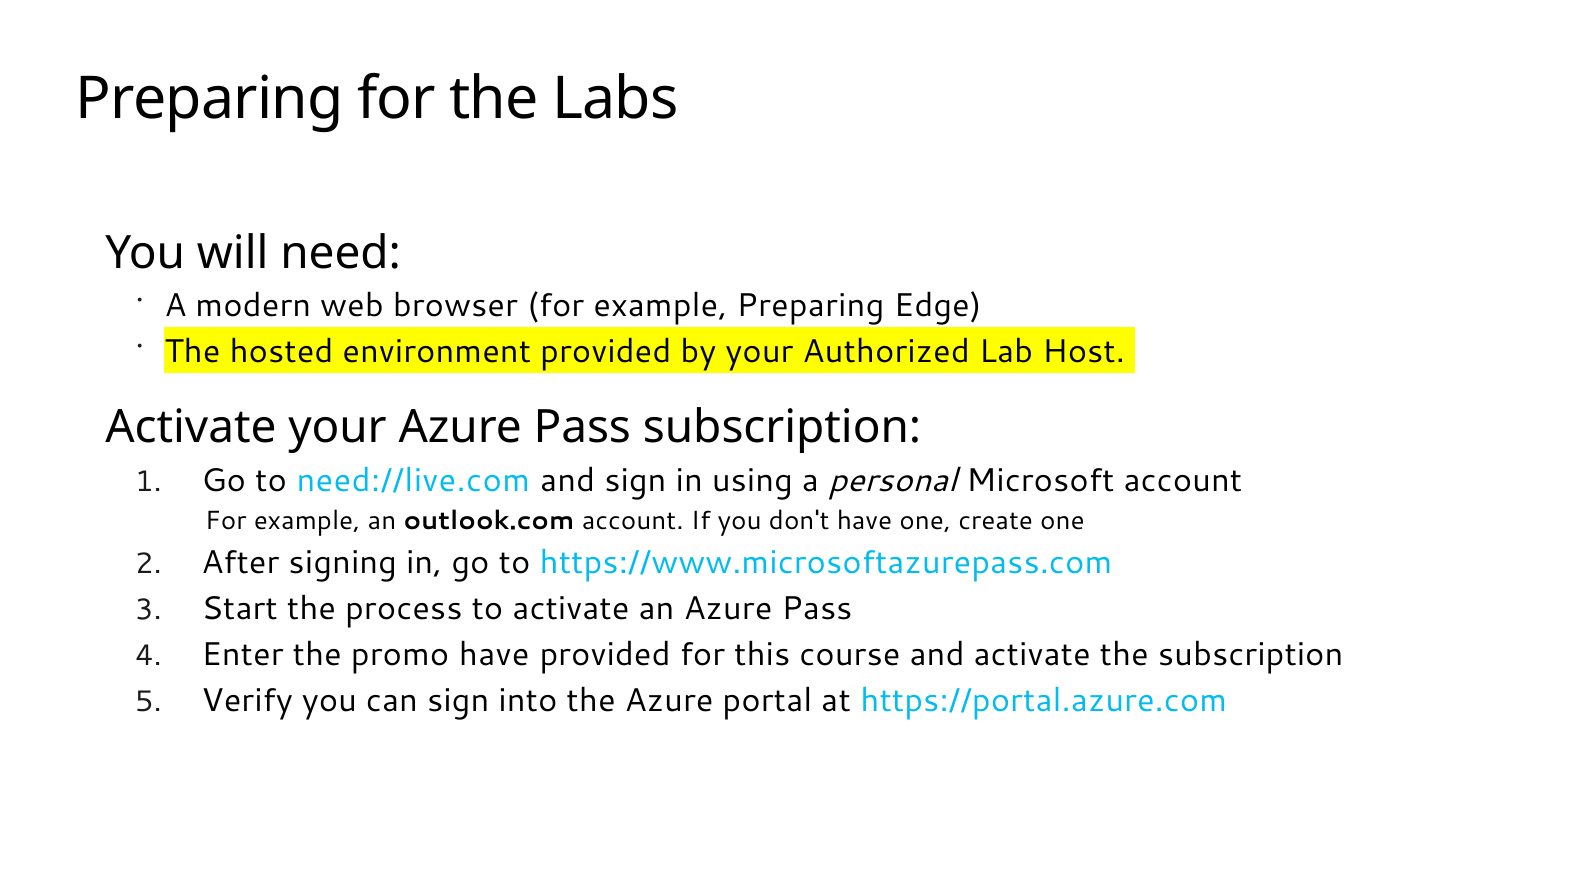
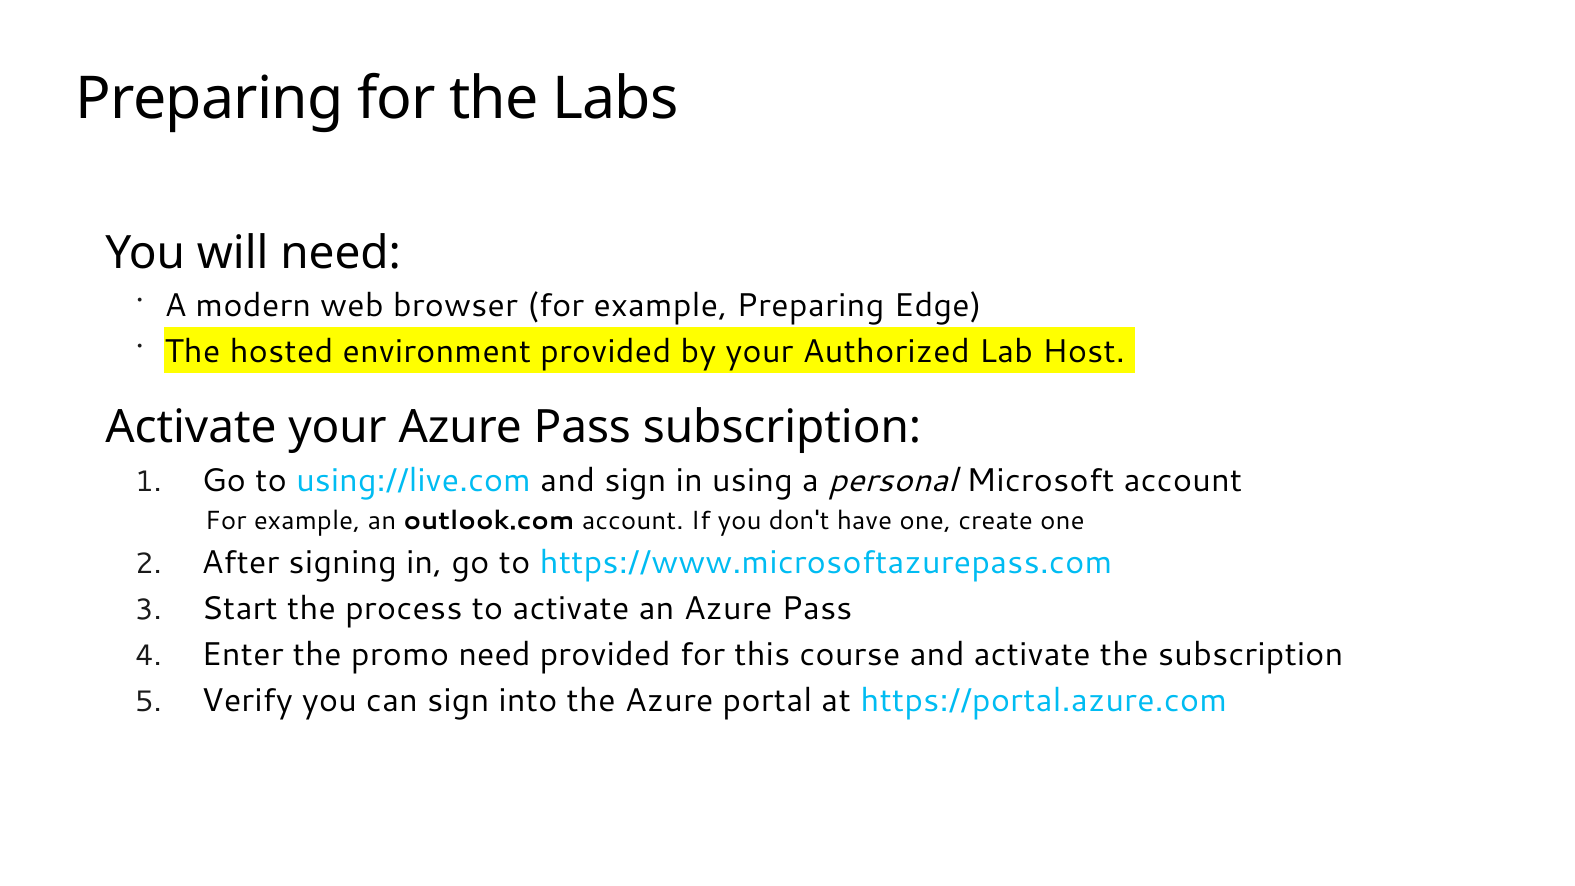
need://live.com: need://live.com -> using://live.com (414, 480)
promo have: have -> need (495, 655)
